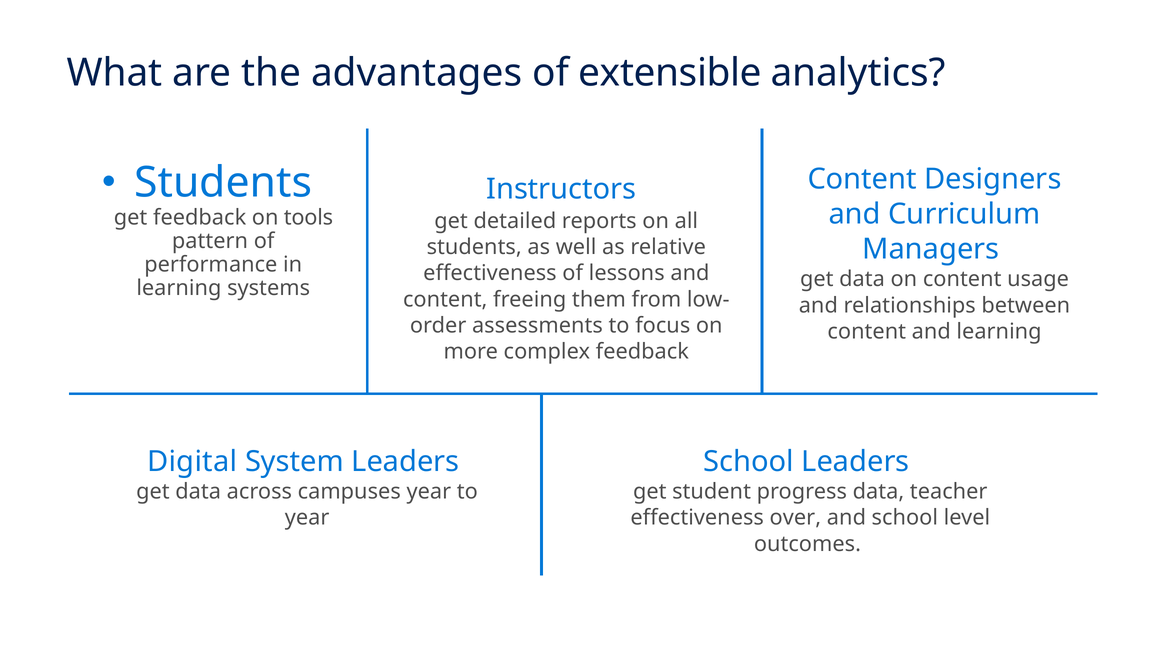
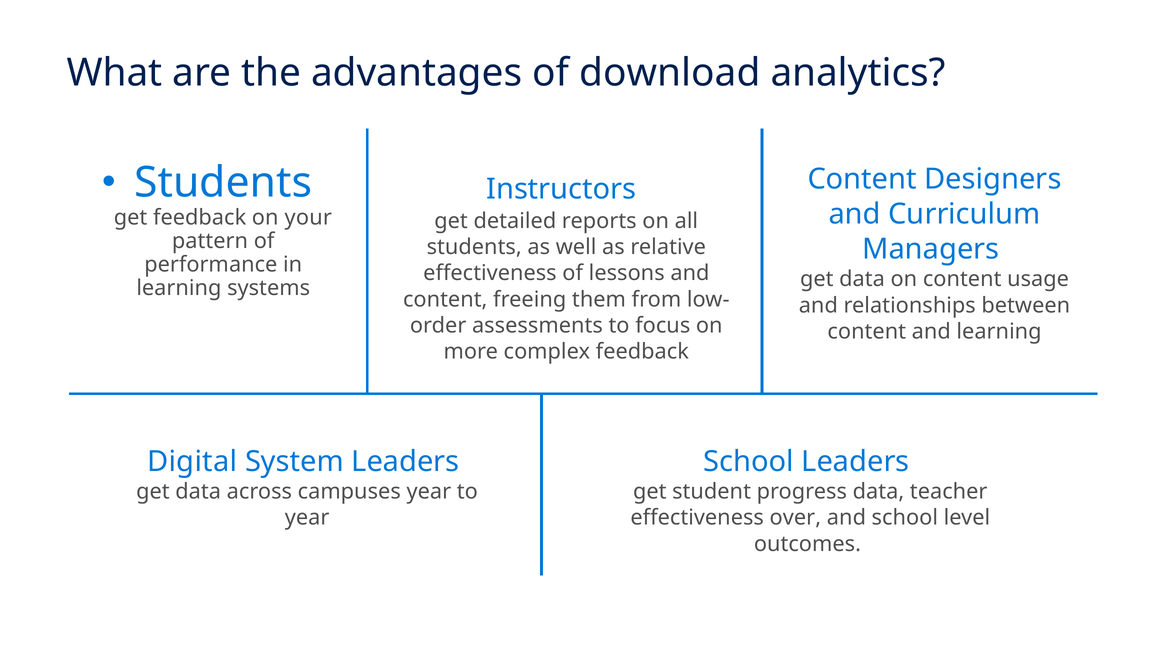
extensible: extensible -> download (670, 73)
tools: tools -> your (308, 218)
